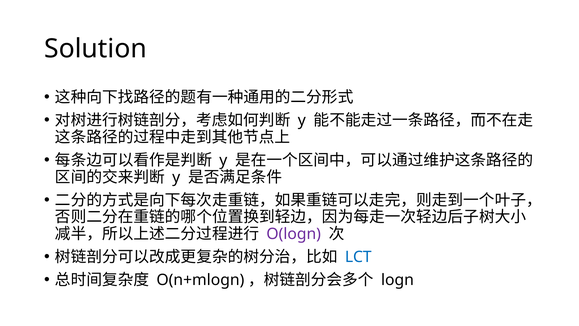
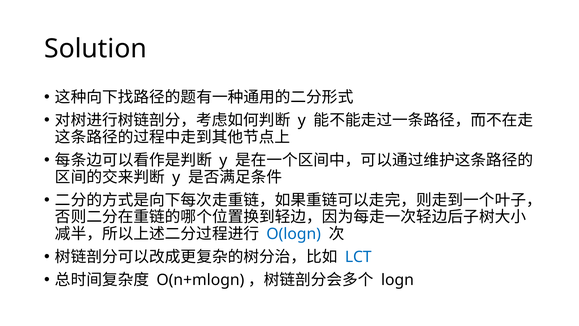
O(logn colour: purple -> blue (294, 234)
